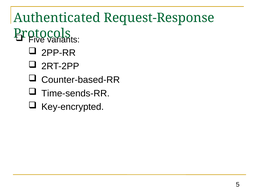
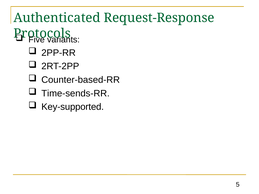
Key-encrypted: Key-encrypted -> Key-supported (73, 107)
